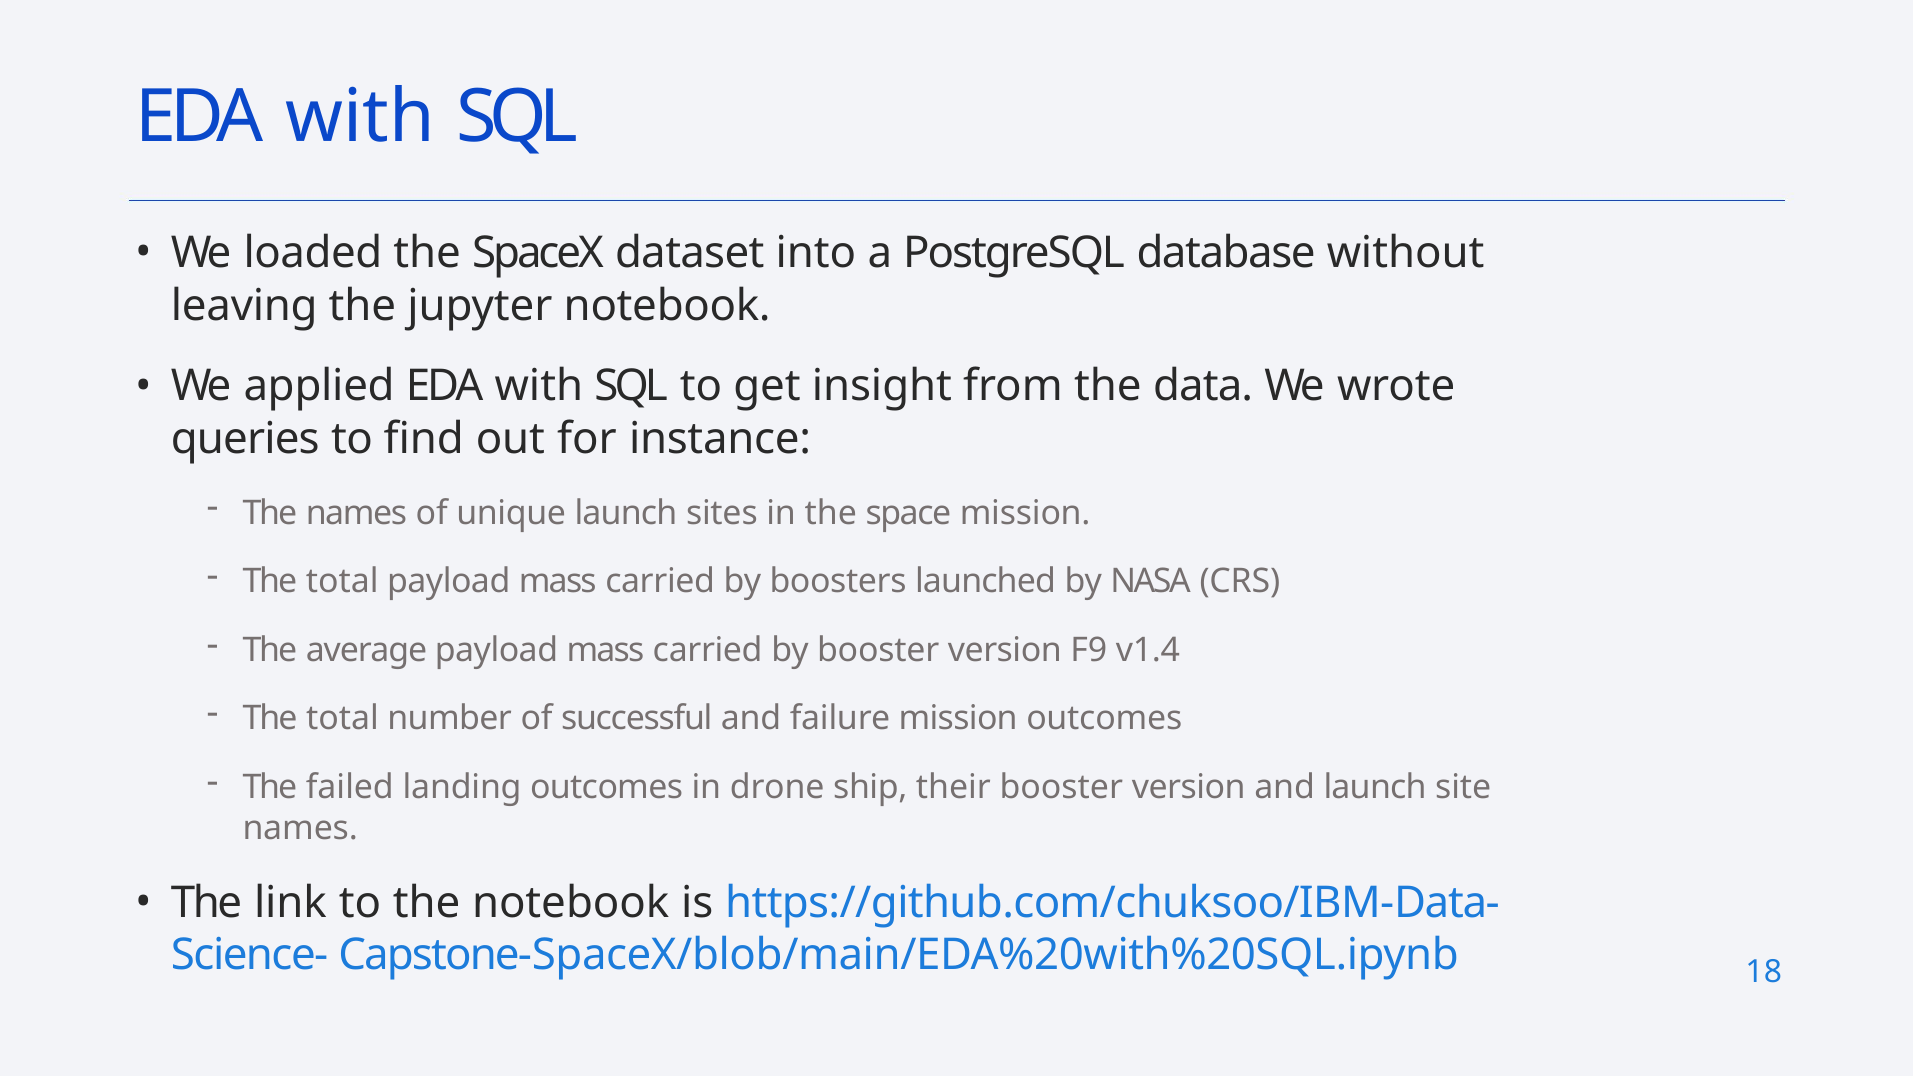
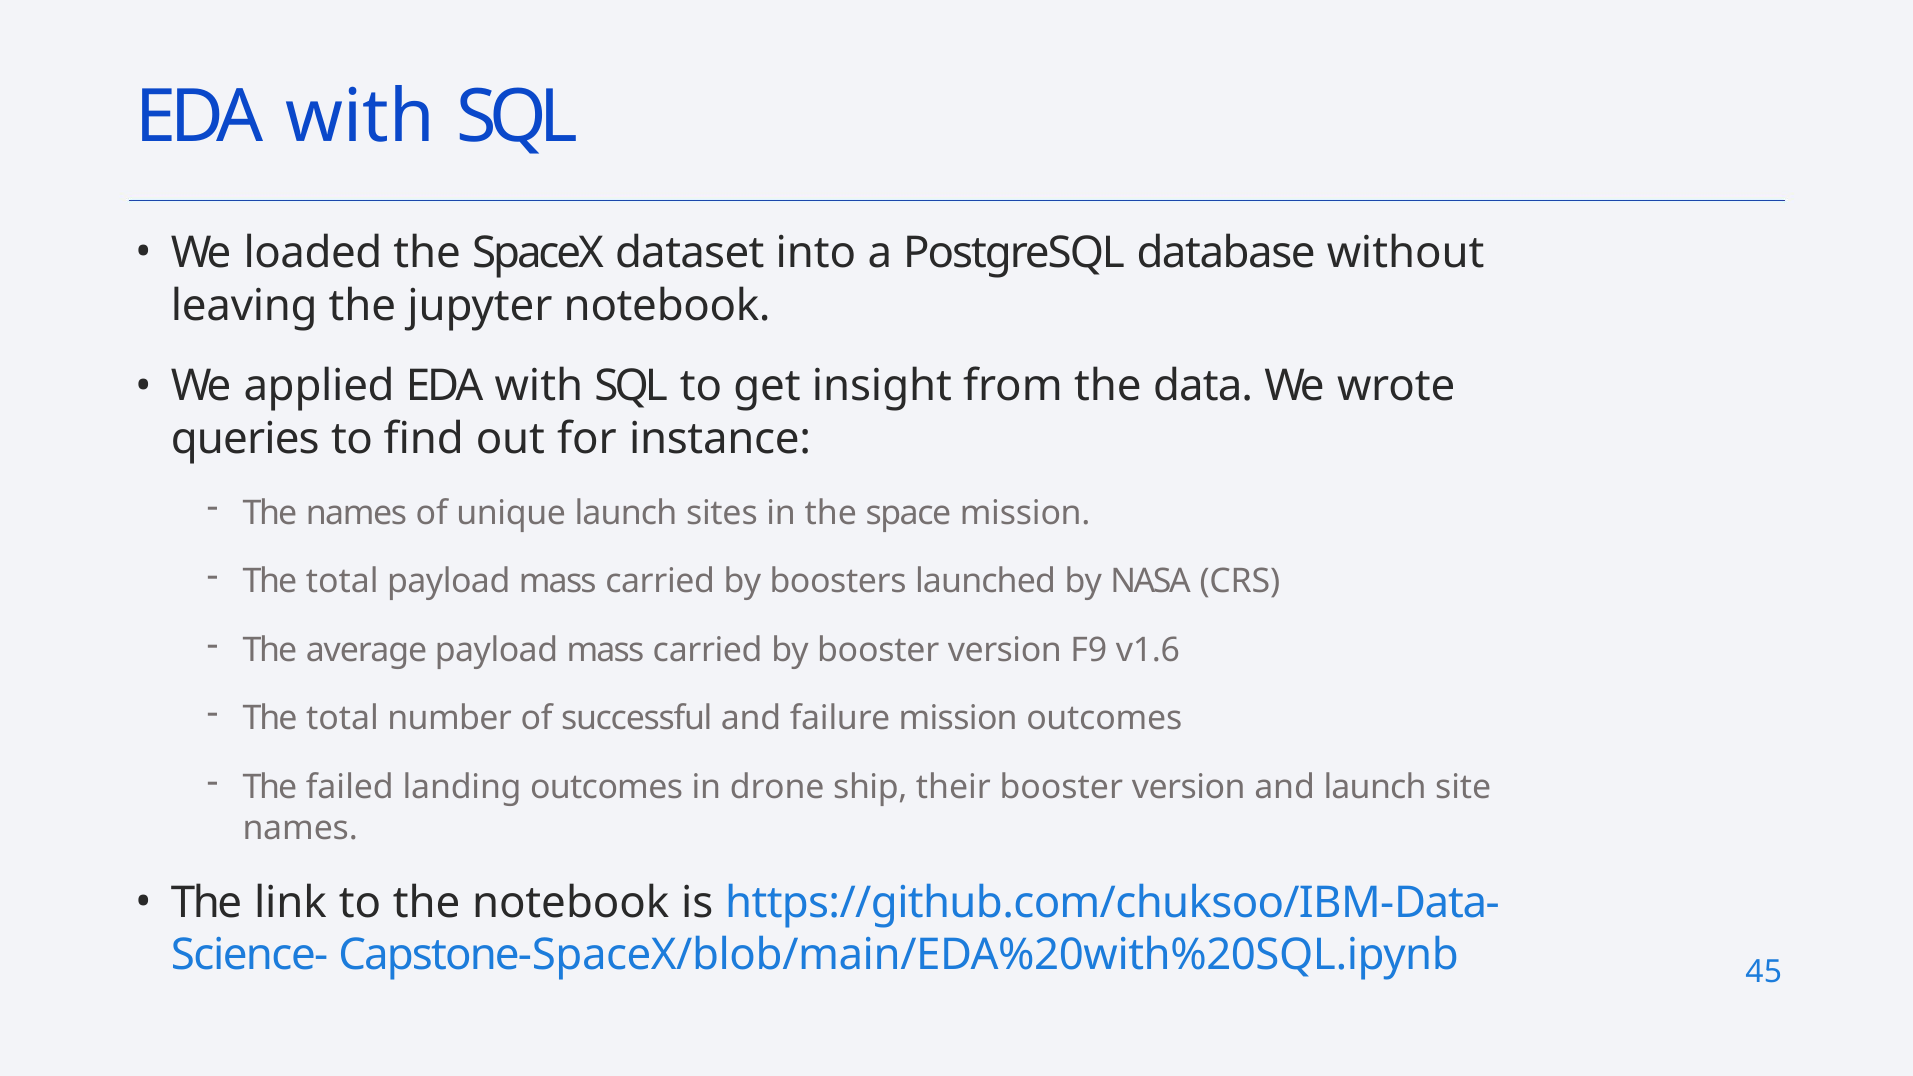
v1.4: v1.4 -> v1.6 (1148, 650)
18: 18 -> 45 (1764, 972)
